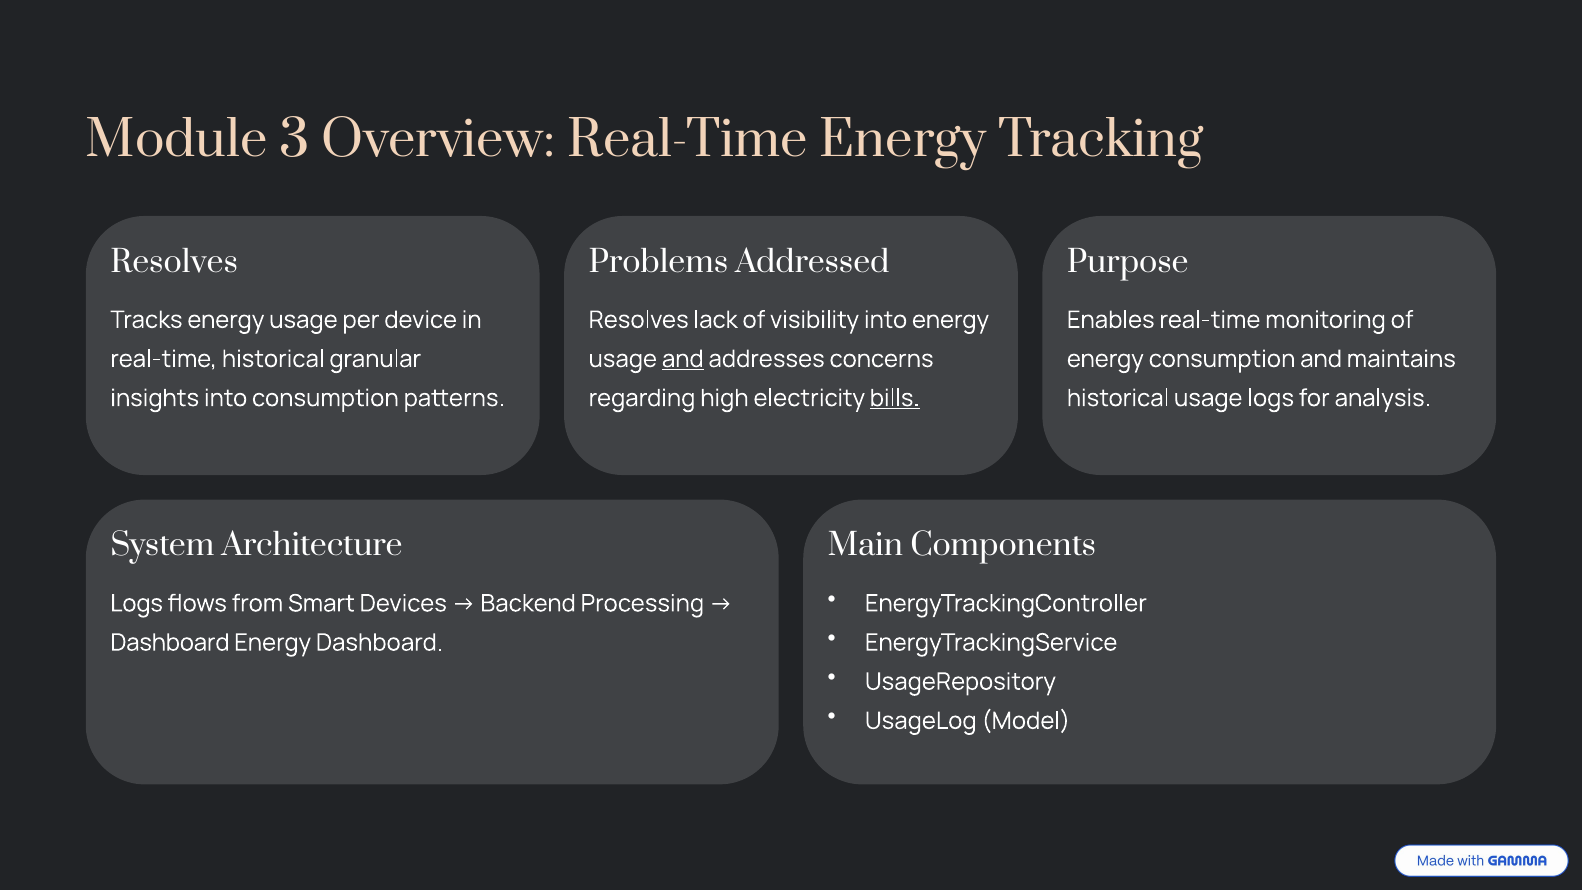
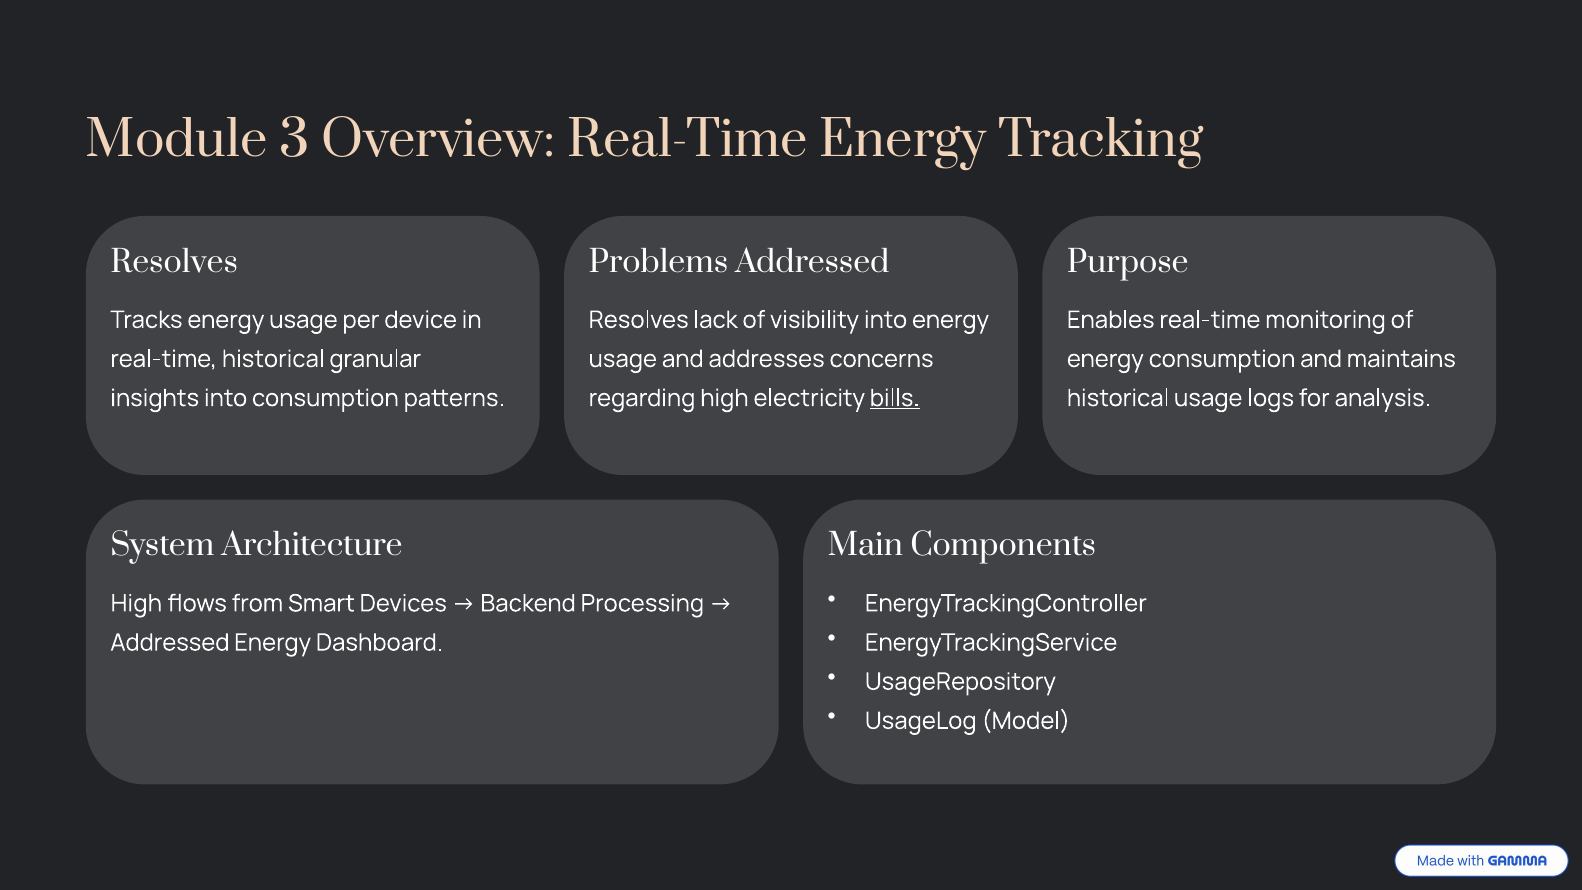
and underline: present -> none (683, 359)
Logs: Logs -> High (136, 603)
Dashboard: Dashboard -> Addressed (170, 643)
